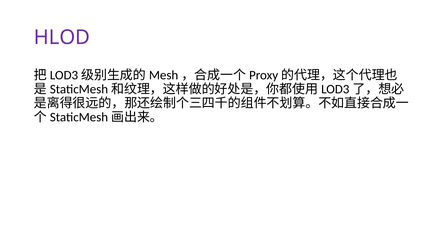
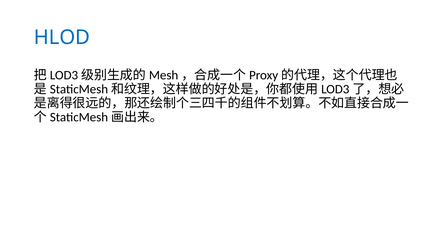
HLOD colour: purple -> blue (62, 37)
